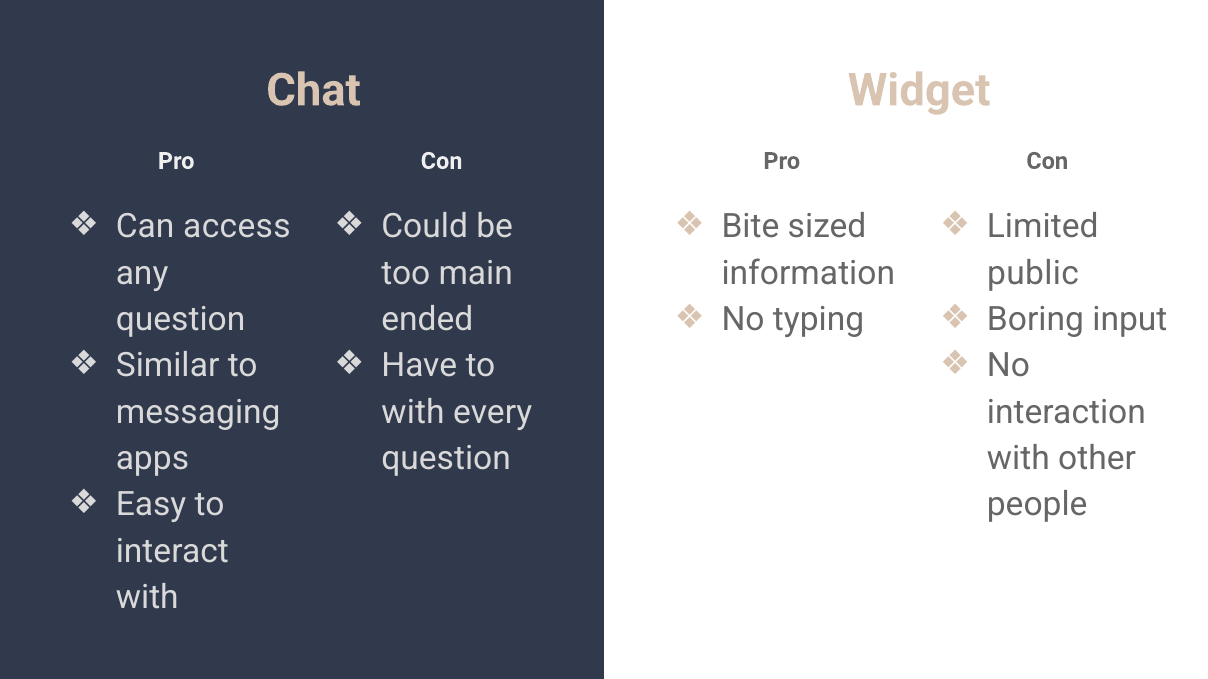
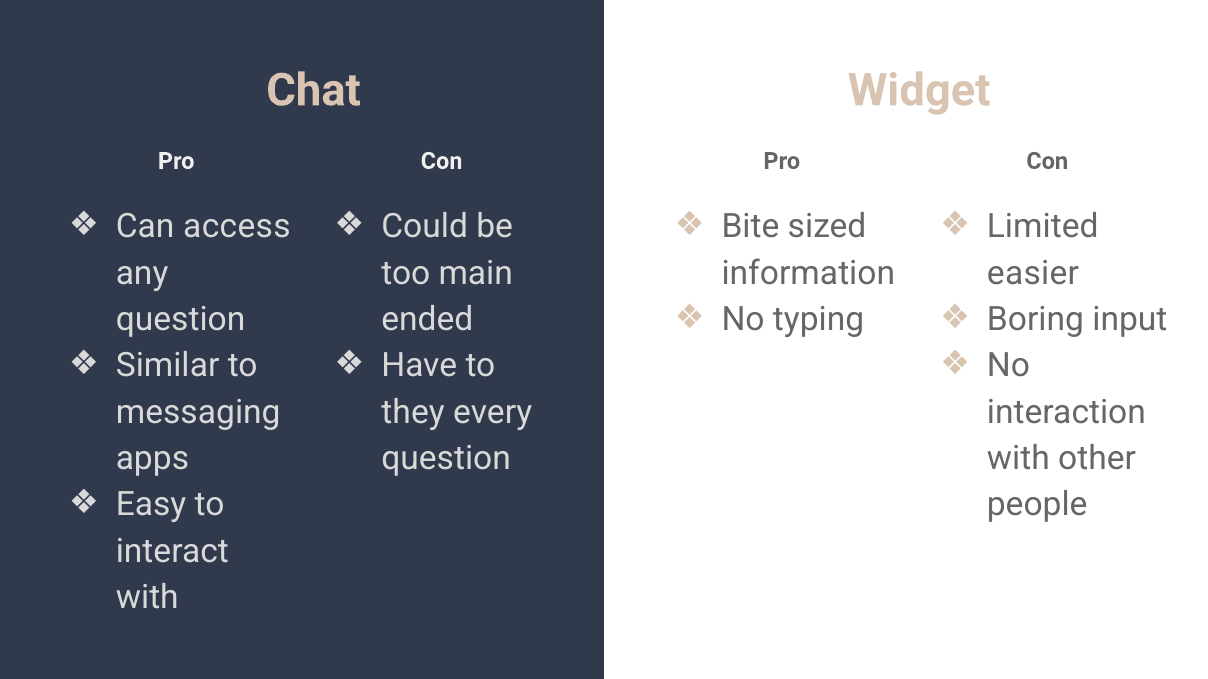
public: public -> easier (1033, 273)
with: with -> they (413, 412)
